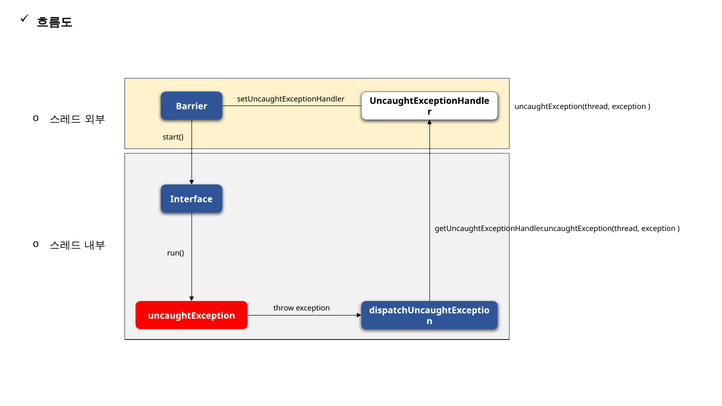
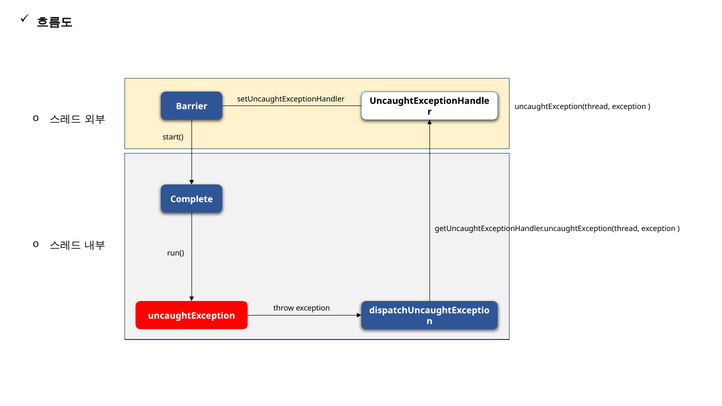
Interface: Interface -> Complete (192, 199)
